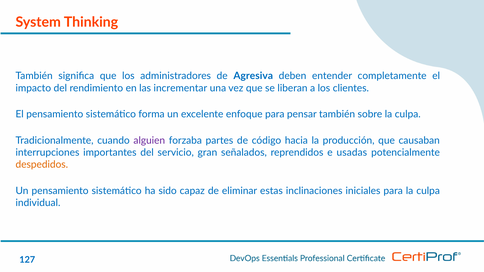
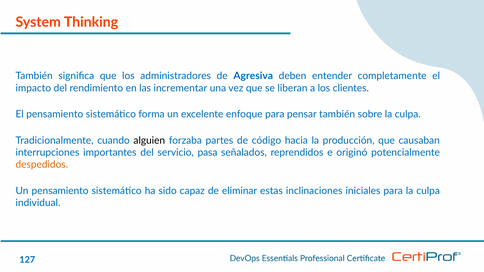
alguien colour: purple -> black (149, 141)
gran: gran -> pasa (207, 153)
usadas: usadas -> originó (352, 153)
